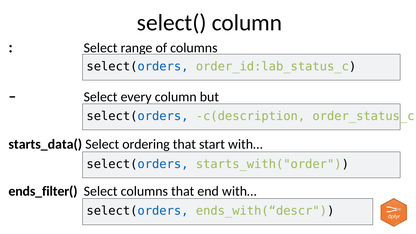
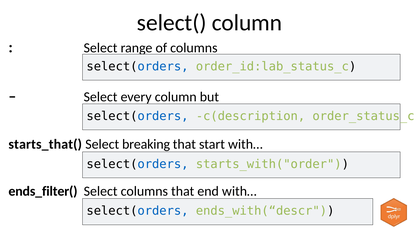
starts_data(: starts_data( -> starts_that( (45, 144)
ordering: ordering -> breaking (146, 144)
